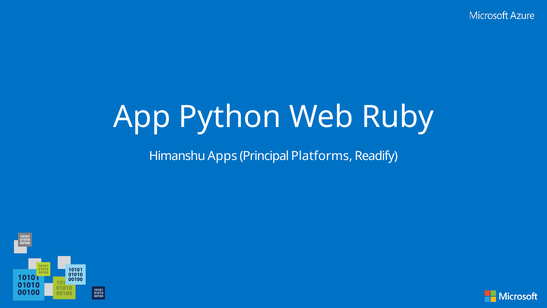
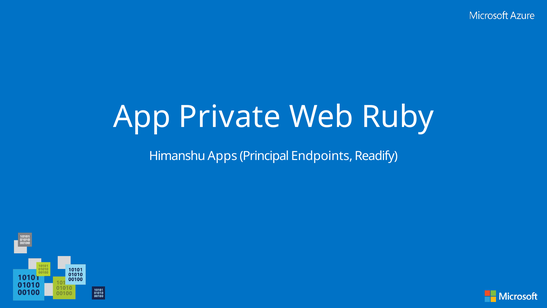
Python: Python -> Private (230, 117)
Platforms: Platforms -> Endpoints (322, 156)
